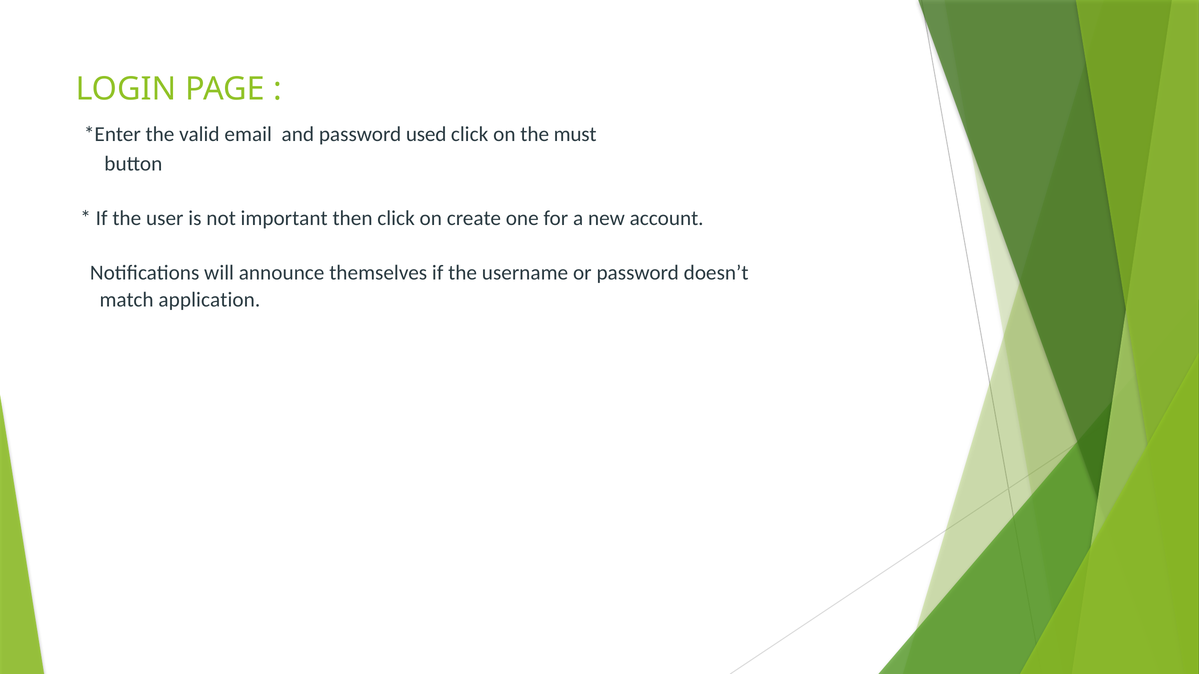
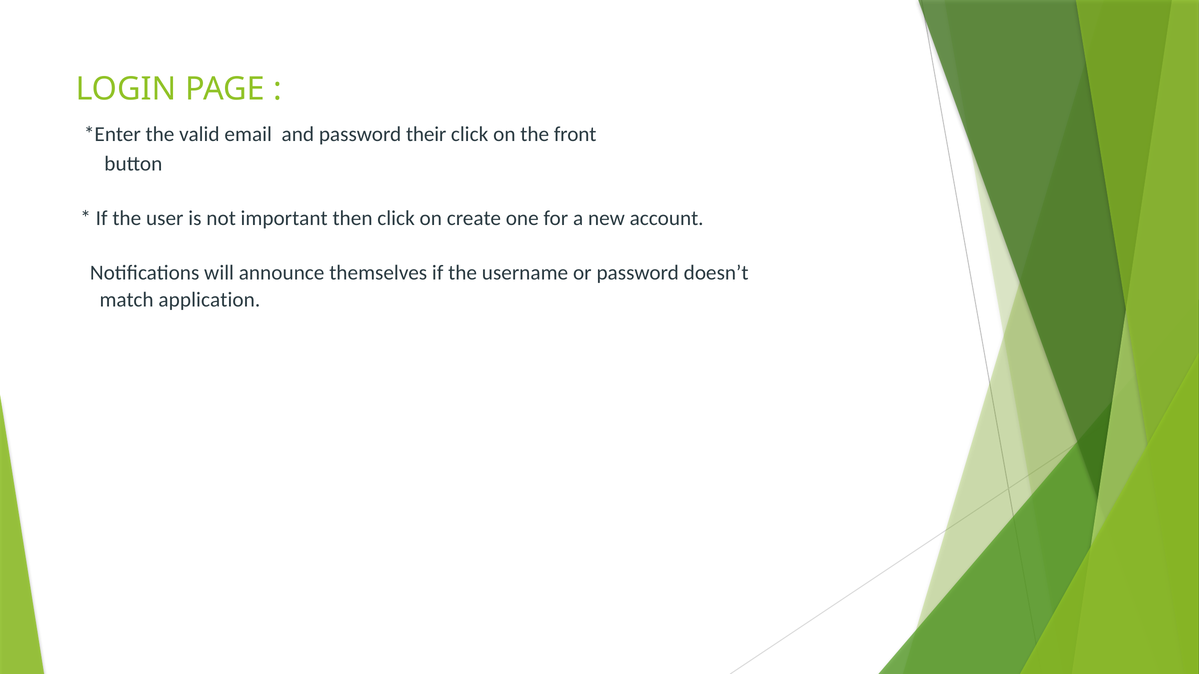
used: used -> their (426, 134)
must: must -> front (575, 134)
